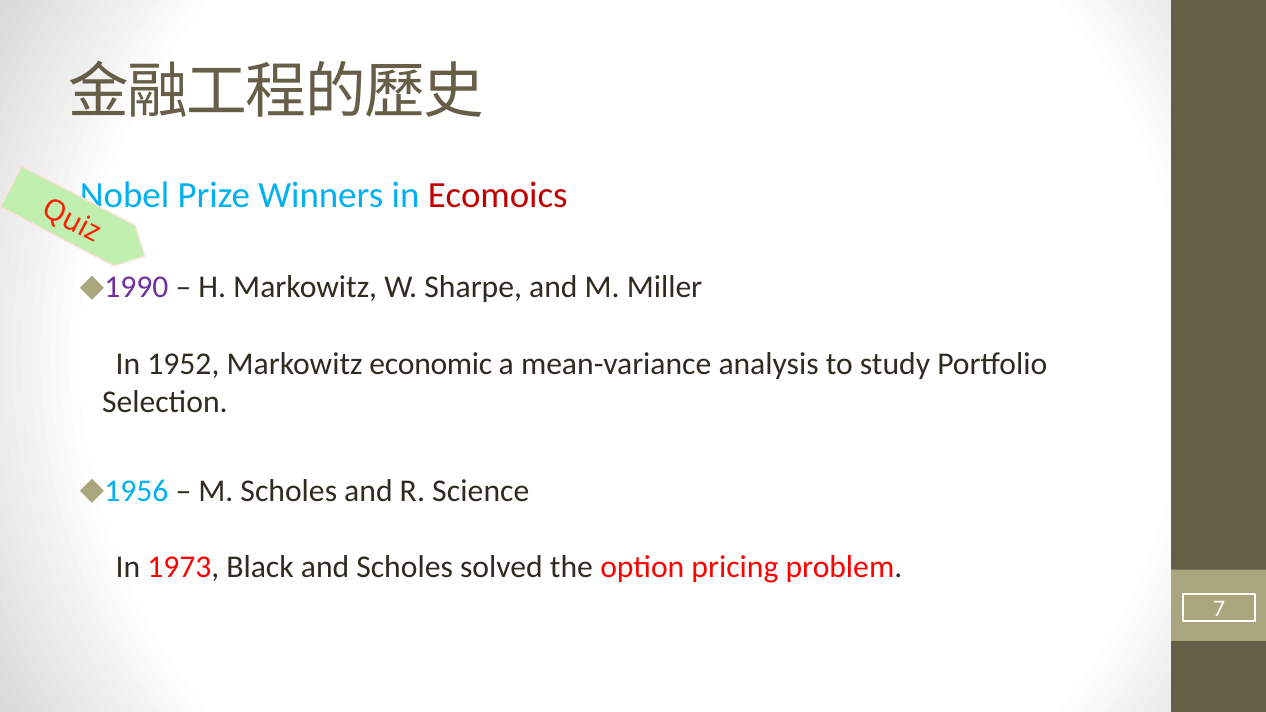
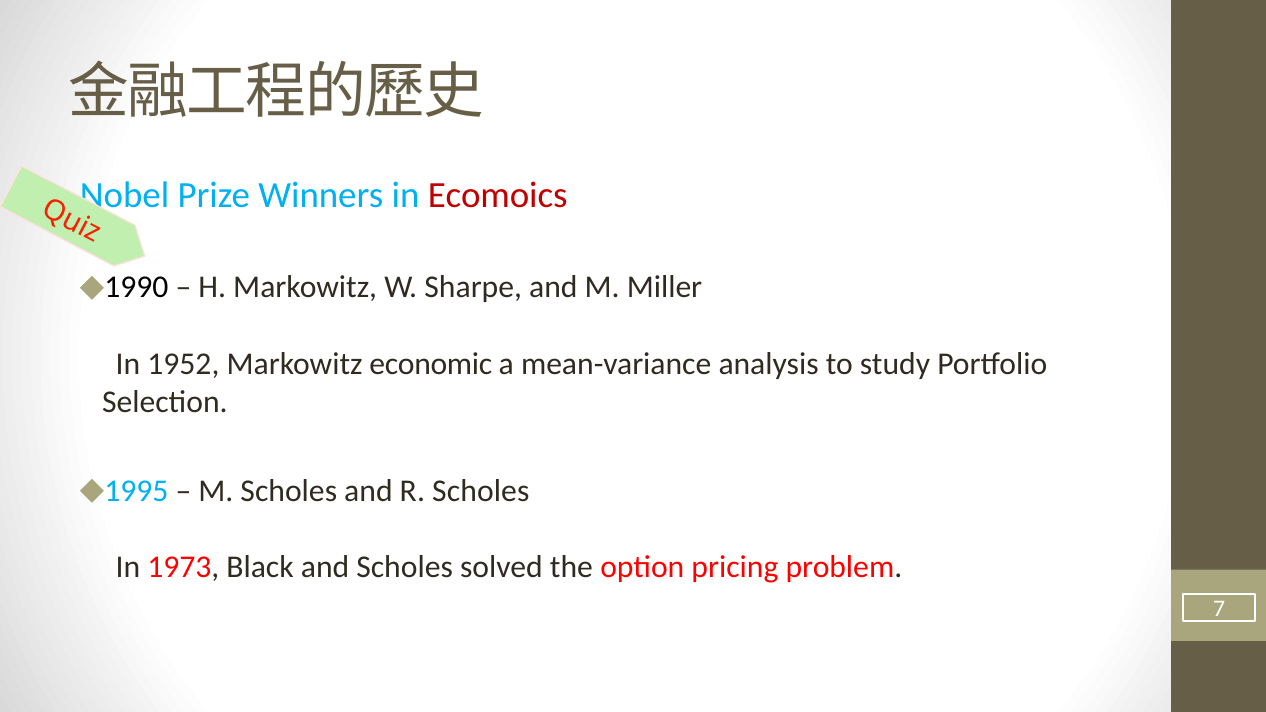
1990 colour: purple -> black (136, 288)
1956: 1956 -> 1995 (136, 491)
R Science: Science -> Scholes (481, 491)
